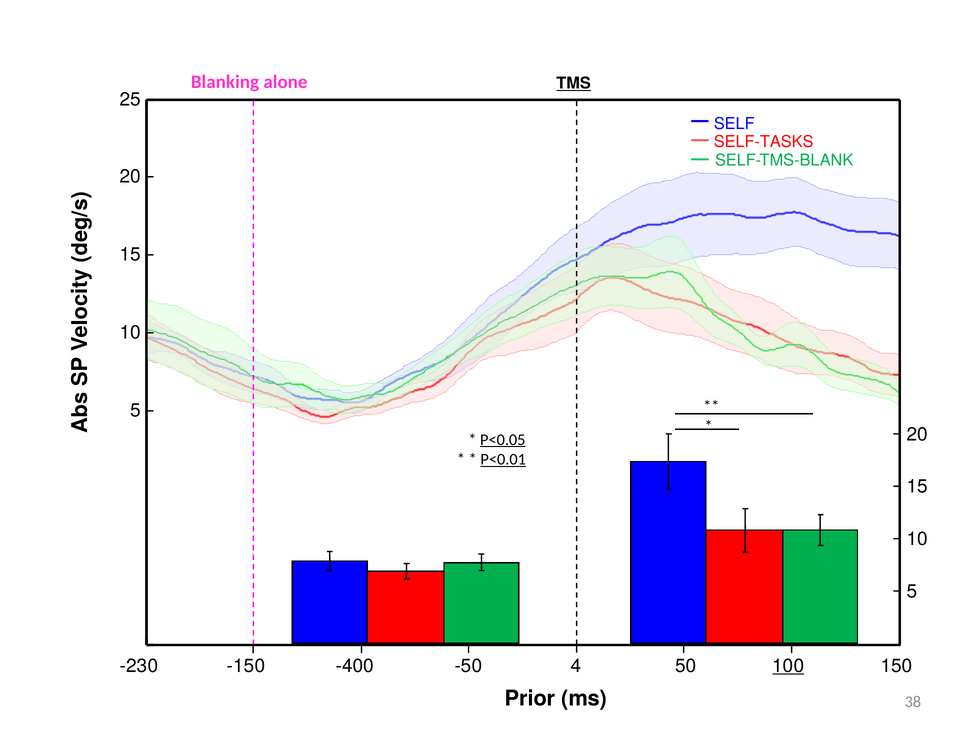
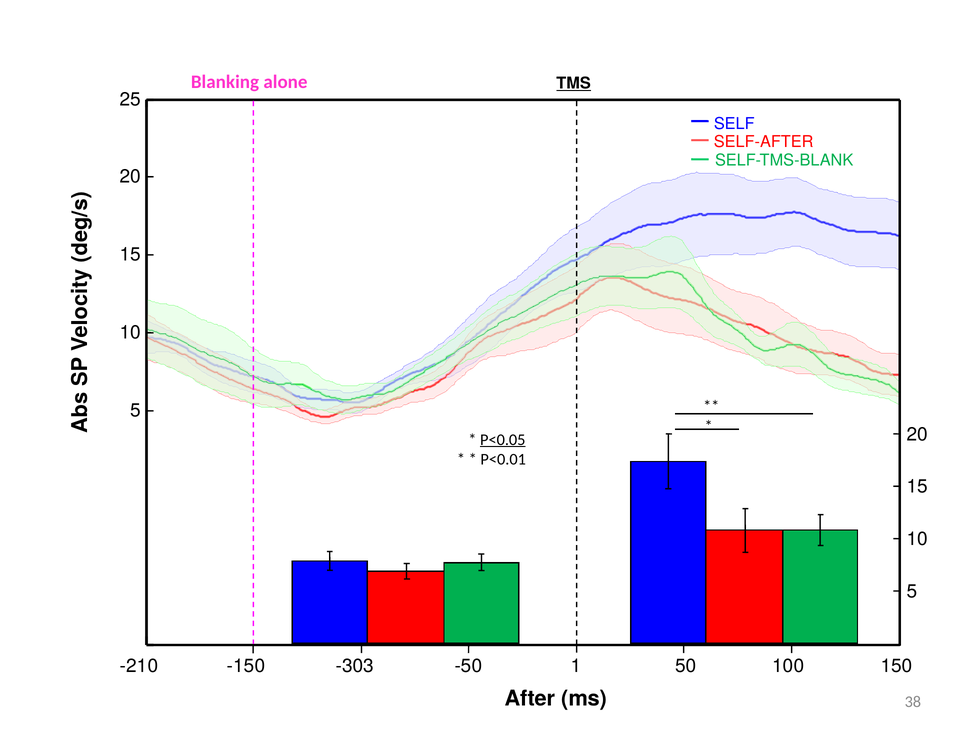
SELF-TASKS: SELF-TASKS -> SELF-AFTER (764, 142)
P<0.01 underline: present -> none (503, 459)
-230: -230 -> -210 (139, 666)
-400: -400 -> -303 (355, 666)
4: 4 -> 1 (576, 666)
100 underline: present -> none (788, 666)
Prior: Prior -> After (530, 698)
